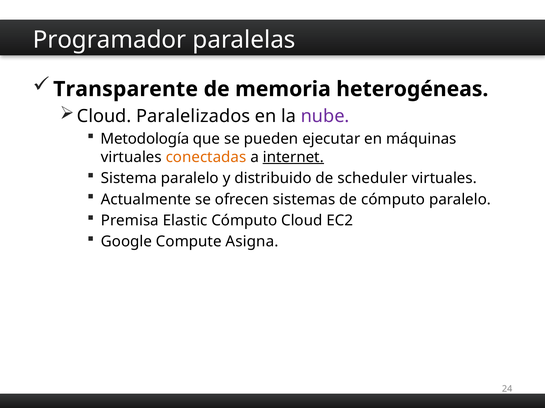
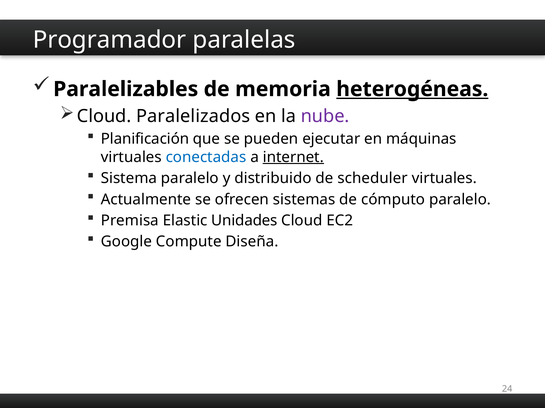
Transparente: Transparente -> Paralelizables (126, 89)
heterogéneas underline: none -> present (412, 89)
Metodología: Metodología -> Planificación (145, 139)
conectadas colour: orange -> blue (206, 157)
Elastic Cómputo: Cómputo -> Unidades (244, 221)
Asigna: Asigna -> Diseña (252, 242)
